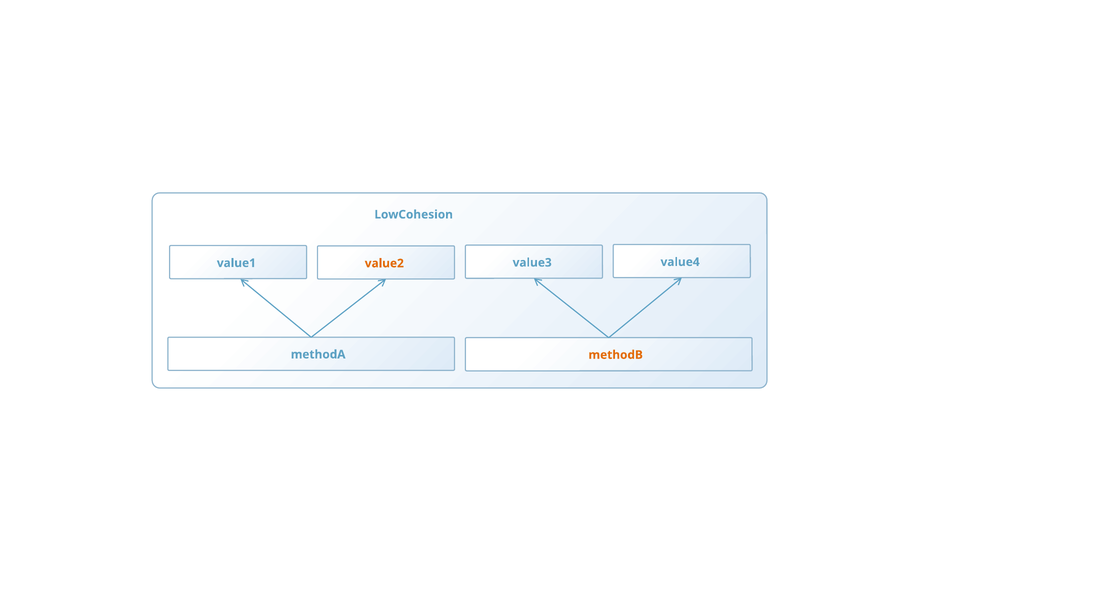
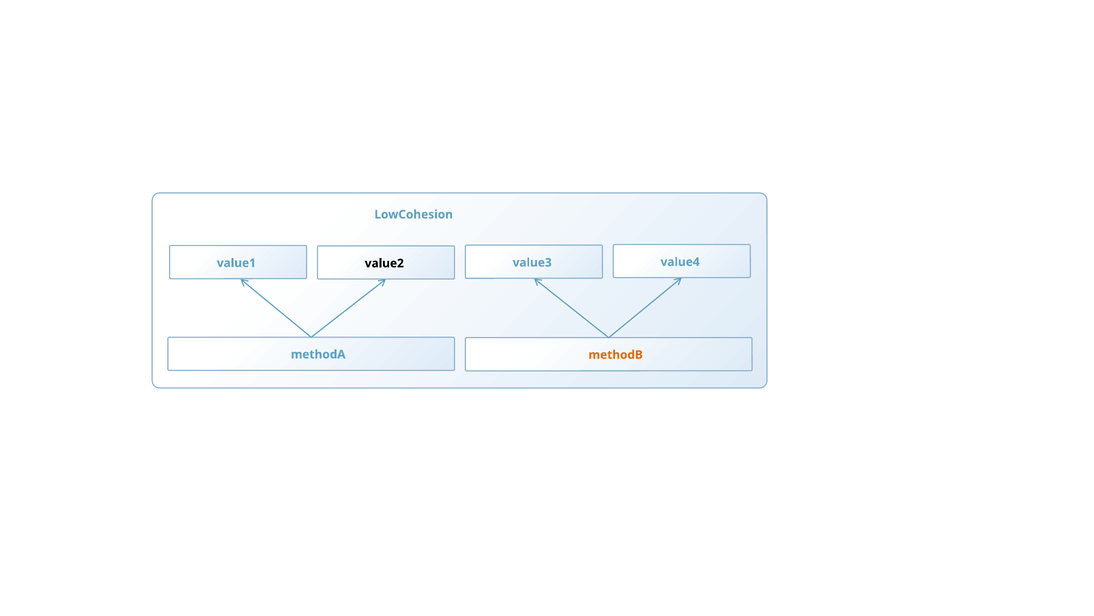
value2 colour: orange -> black (384, 263)
